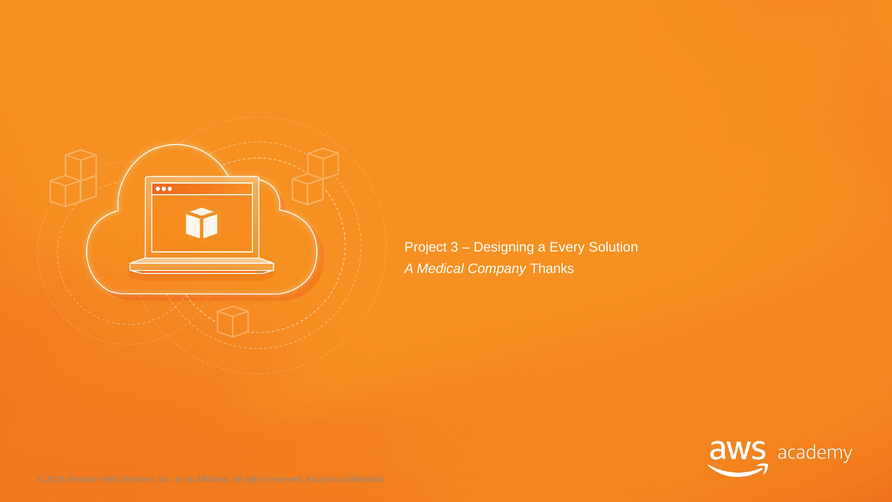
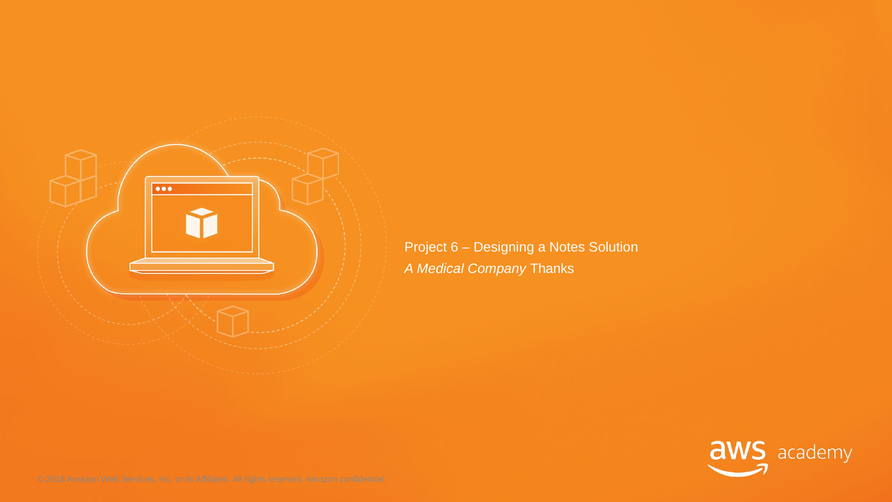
3: 3 -> 6 (454, 247)
Every: Every -> Notes (567, 247)
